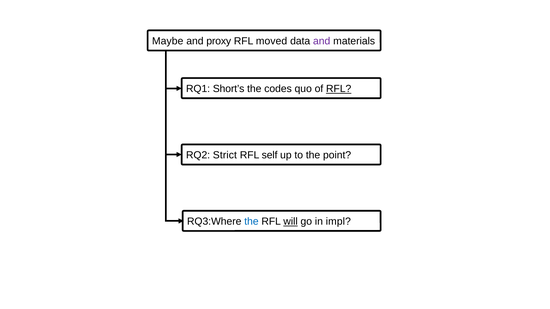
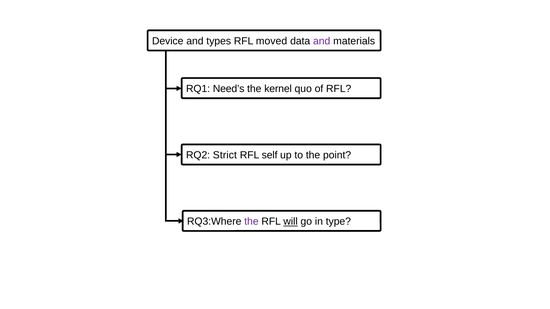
Maybe: Maybe -> Device (168, 41)
proxy: proxy -> types (219, 41)
Short’s: Short’s -> Need’s (229, 89)
codes: codes -> kernel (278, 89)
RFL underline: present -> none (339, 89)
the colour: blue -> purple (251, 222)
impl: impl -> type (338, 222)
